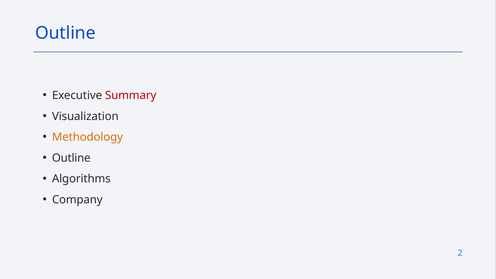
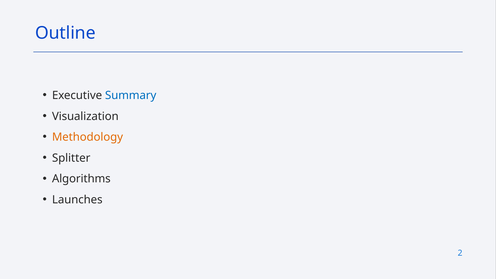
Summary colour: red -> blue (131, 95)
Outline: Outline -> Splitter (71, 158)
Company: Company -> Launches (77, 200)
